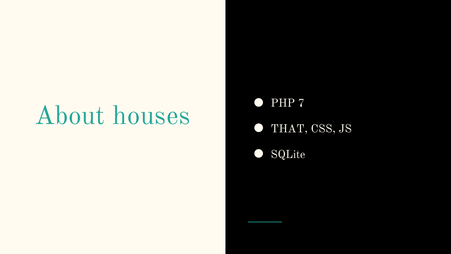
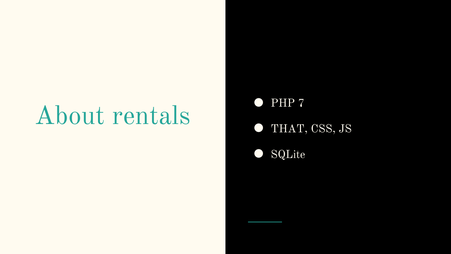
houses: houses -> rentals (151, 115)
